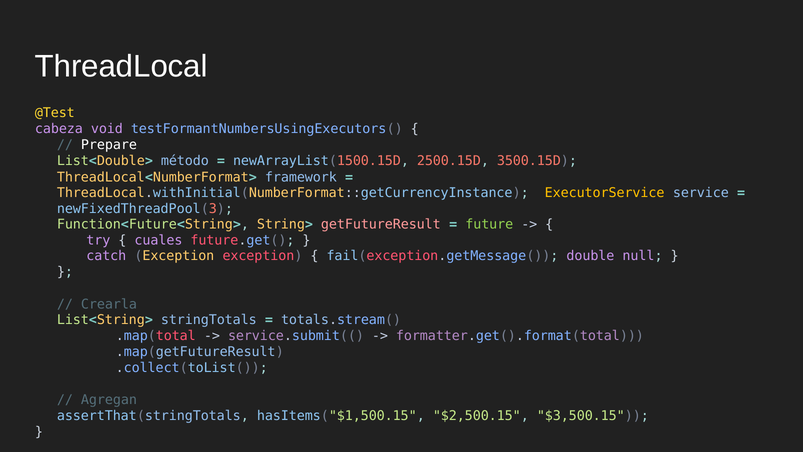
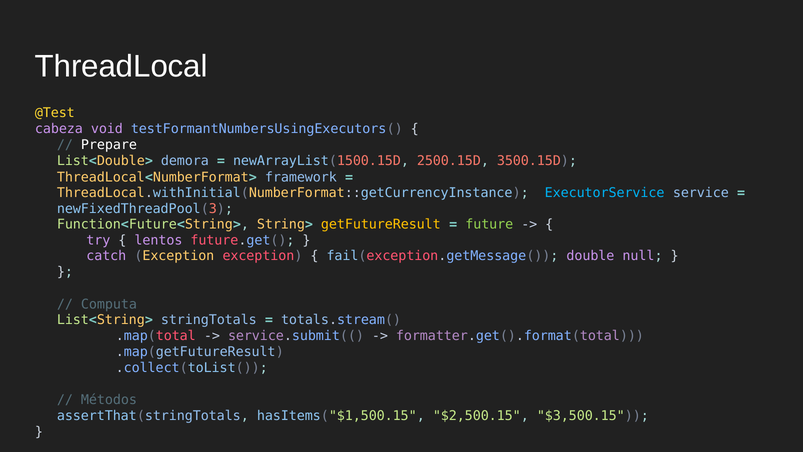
método: método -> demora (185, 161)
ExecutorService colour: yellow -> light blue (605, 193)
getFutureResult colour: pink -> yellow (381, 224)
cuales: cuales -> lentos (158, 240)
Crearla: Crearla -> Computa (109, 304)
Agregan: Agregan -> Métodos (109, 400)
